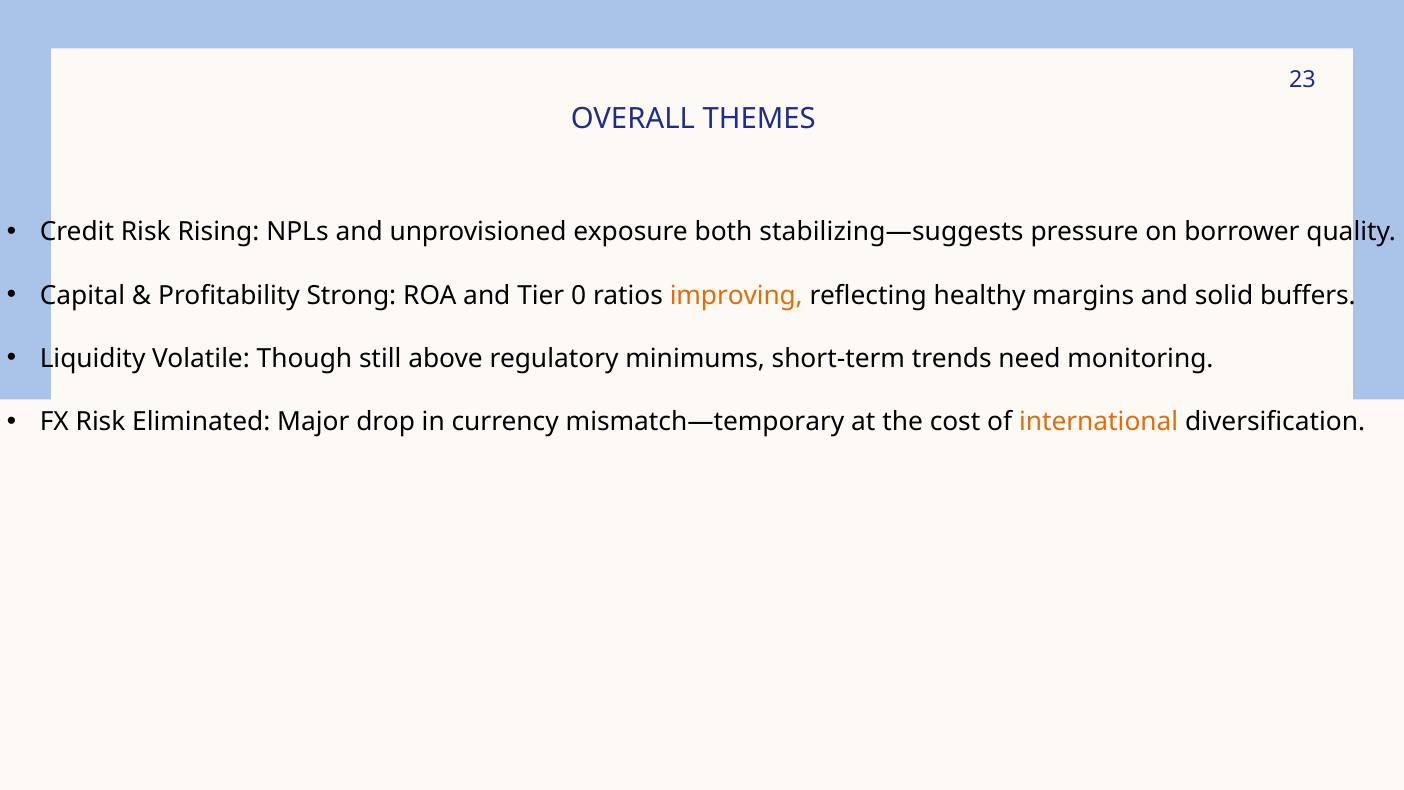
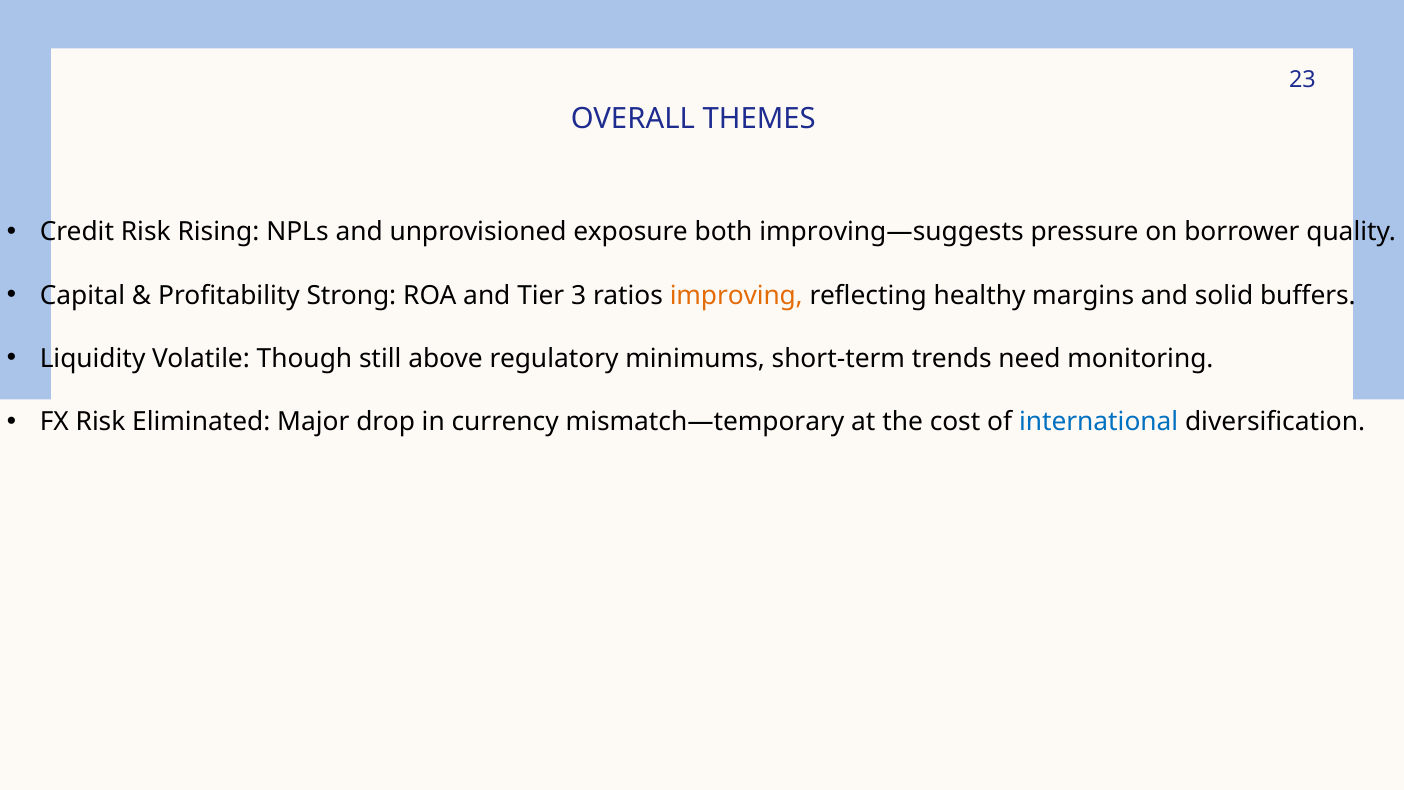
stabilizing—suggests: stabilizing—suggests -> improving—suggests (892, 232)
0: 0 -> 3 (579, 295)
international colour: orange -> blue (1099, 422)
